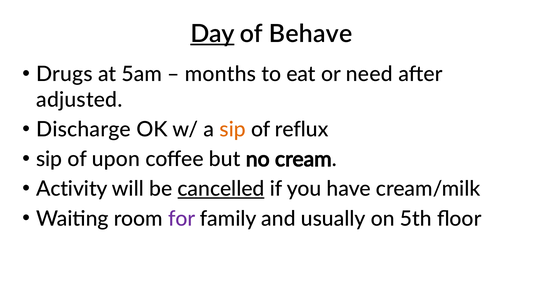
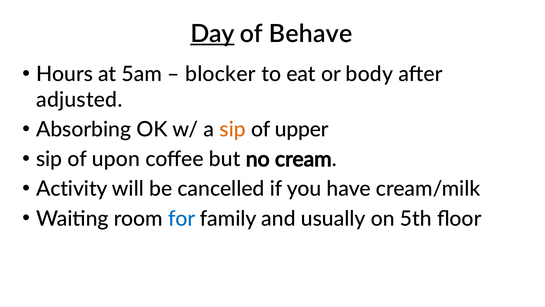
Drugs: Drugs -> Hours (64, 74)
months: months -> blocker (220, 74)
need: need -> body (369, 74)
Discharge: Discharge -> Absorbing (84, 129)
reflux: reflux -> upper (302, 129)
cancelled underline: present -> none (221, 189)
for colour: purple -> blue (182, 218)
